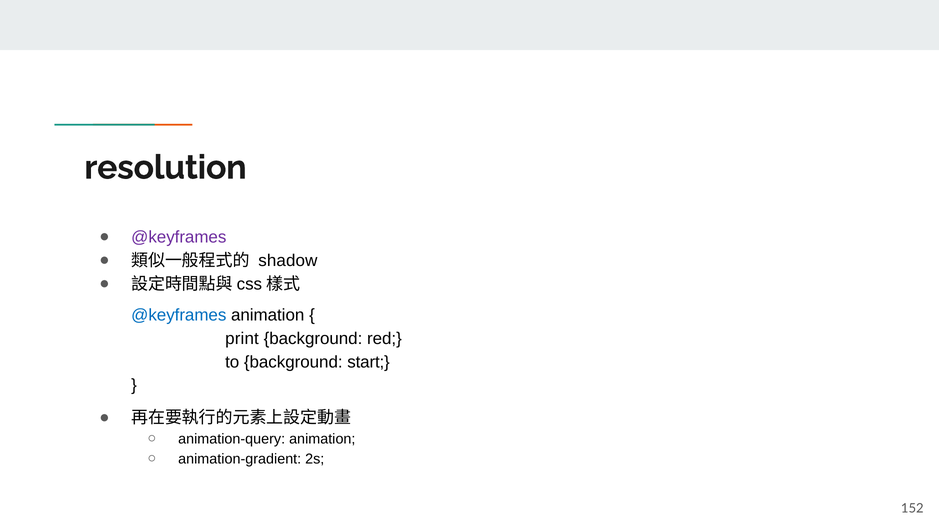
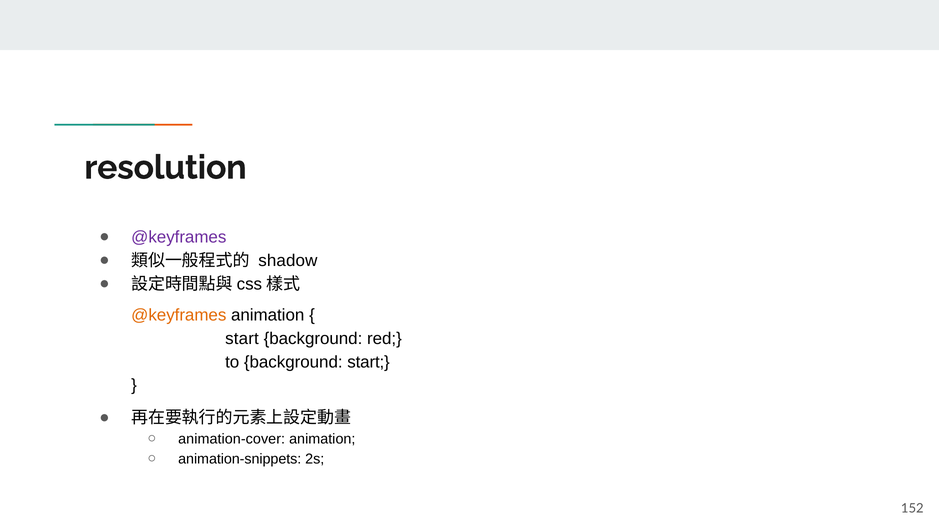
@keyframes colour: blue -> orange (179, 315)
print: print -> start (242, 339)
animation-query: animation-query -> animation-cover (232, 439)
animation-gradient: animation-gradient -> animation-snippets (240, 459)
